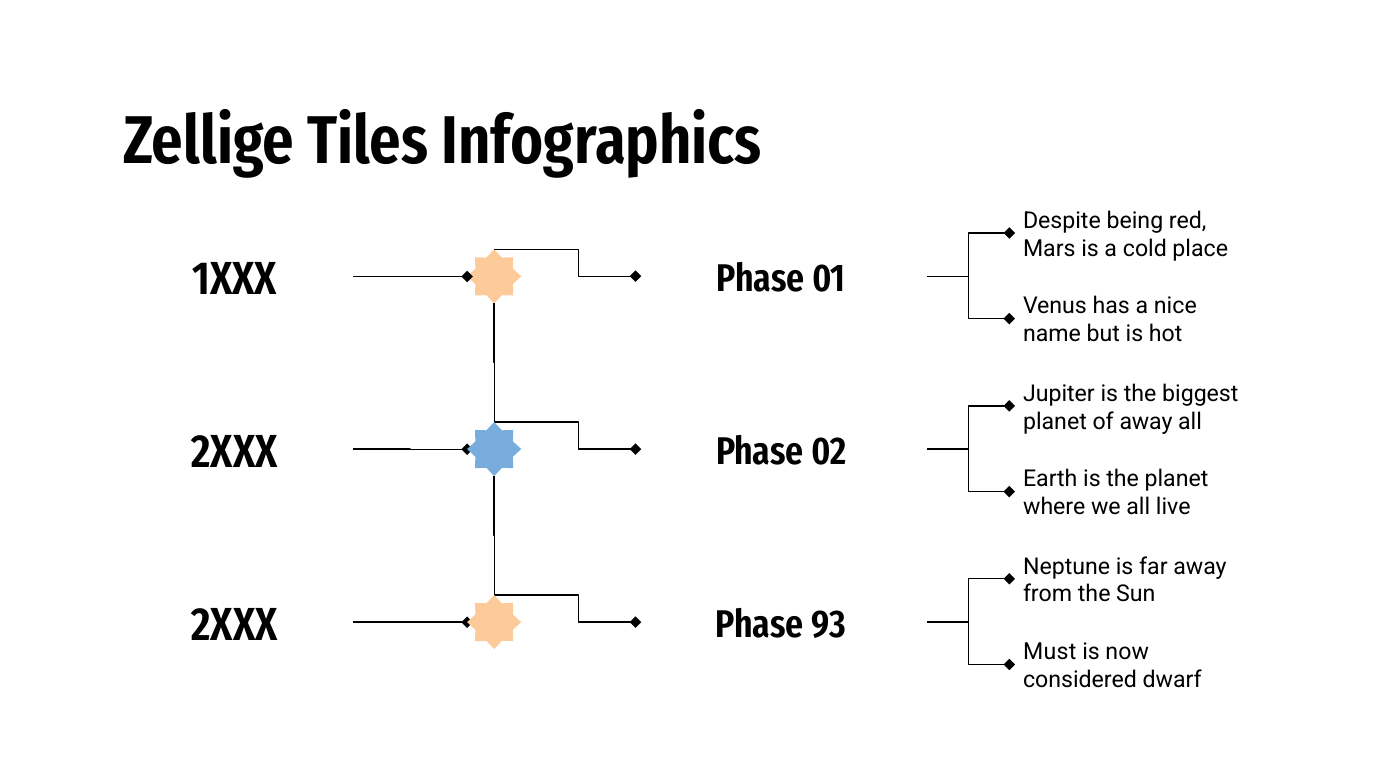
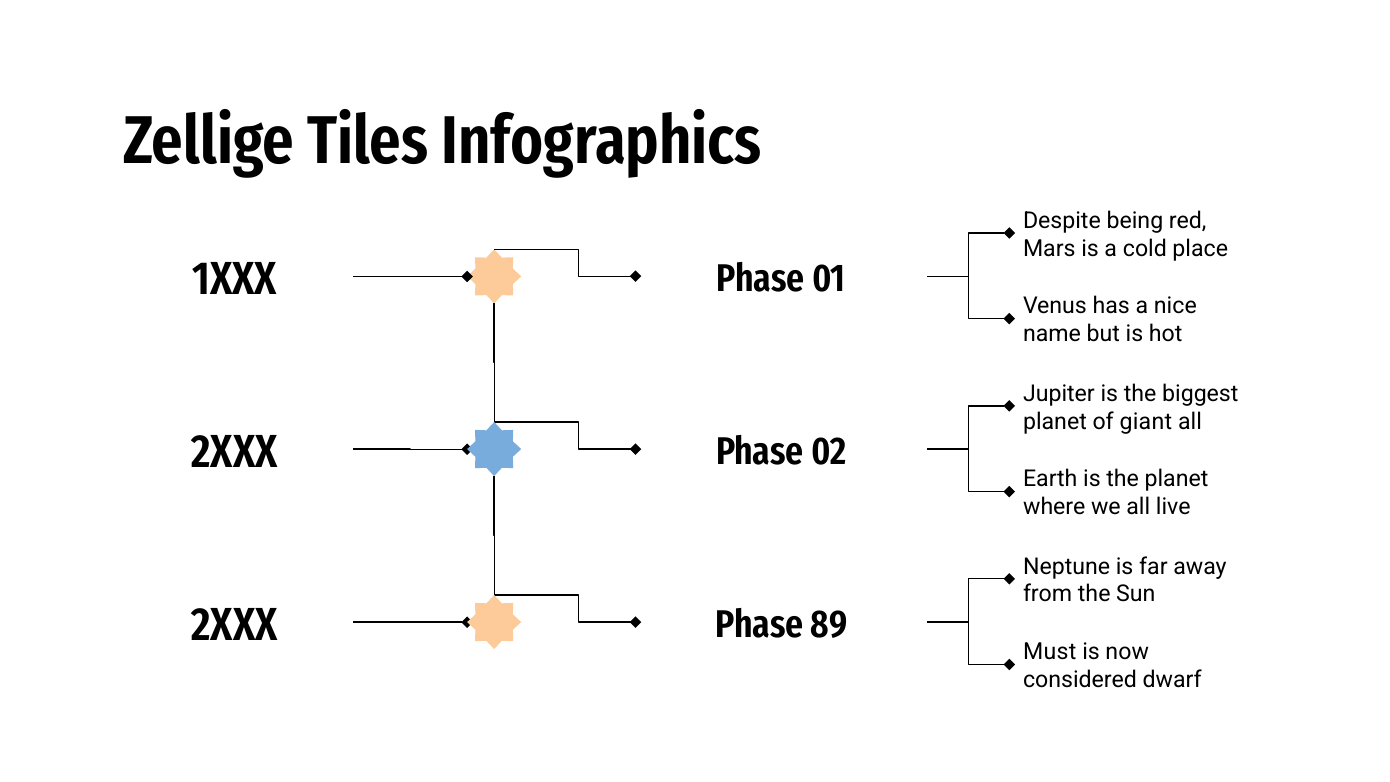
of away: away -> giant (1146, 421)
93: 93 -> 89 (829, 625)
